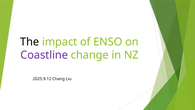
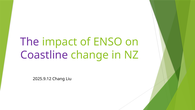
The colour: black -> purple (30, 42)
